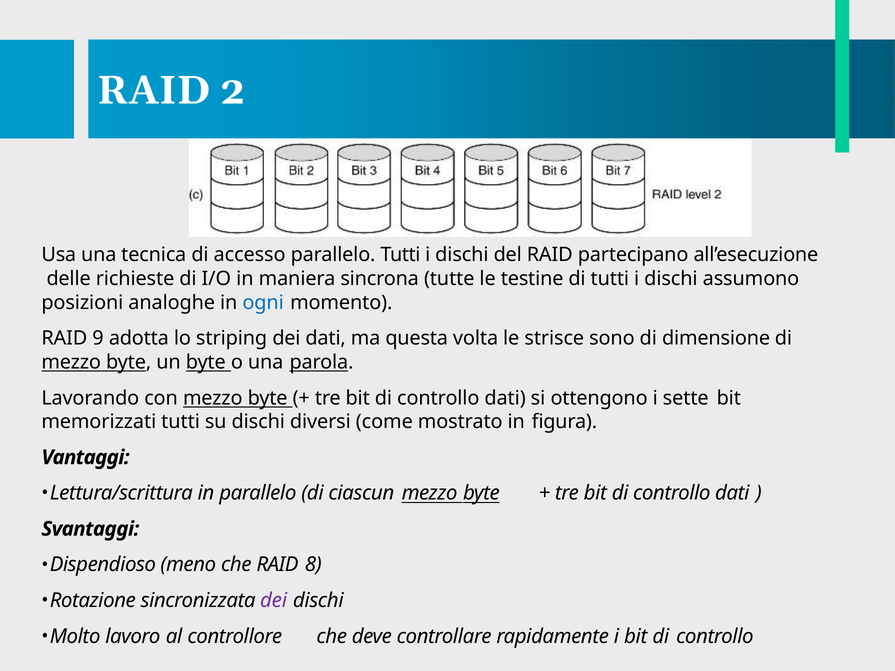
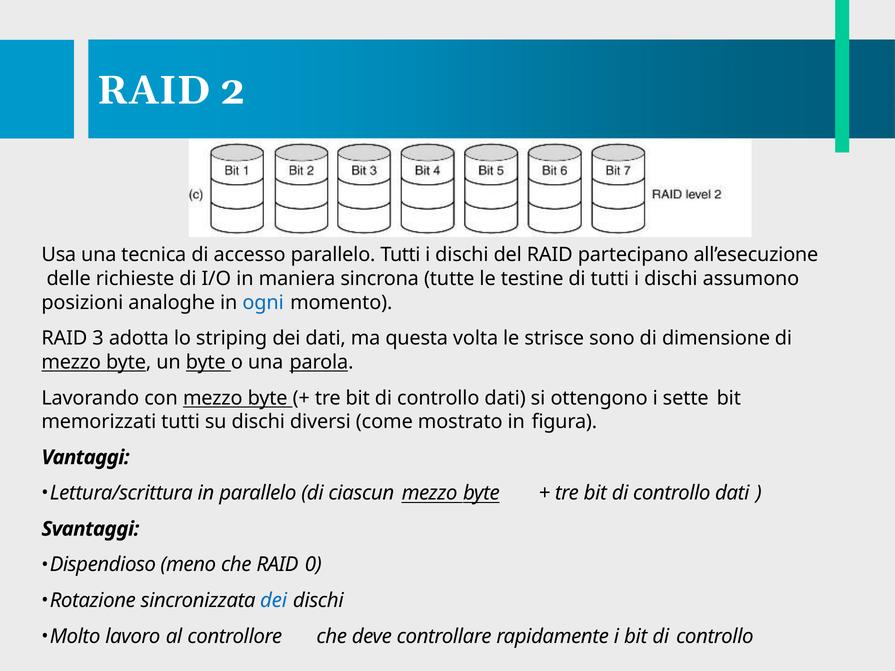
9: 9 -> 3 (98, 338)
8: 8 -> 0 (313, 565)
dei colour: purple -> blue (274, 601)
